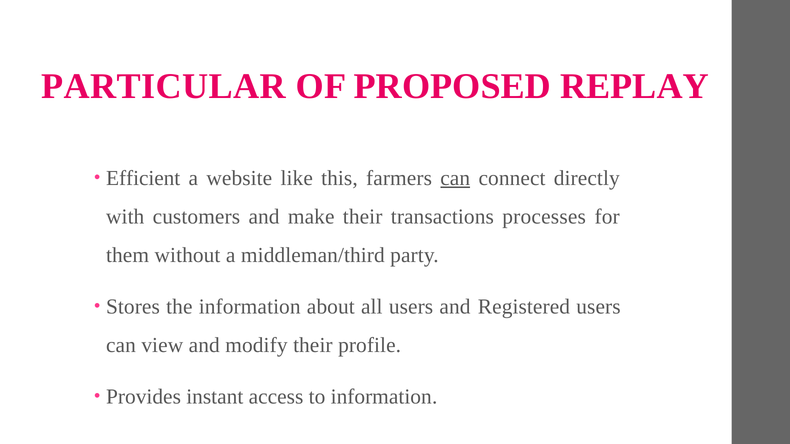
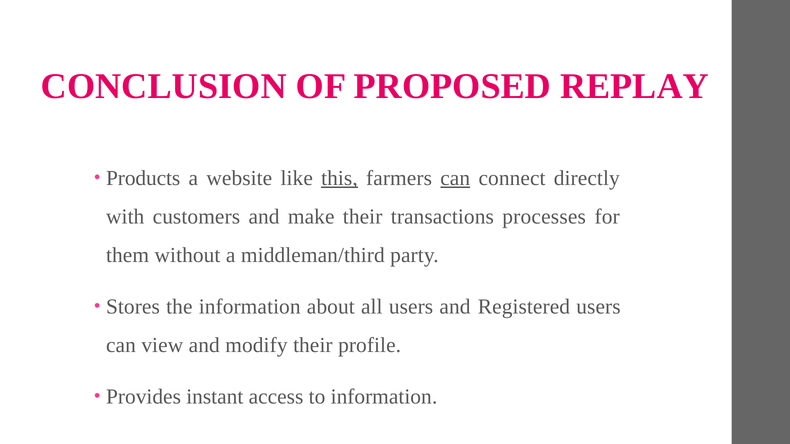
PARTICULAR: PARTICULAR -> CONCLUSION (164, 86)
Efficient: Efficient -> Products (143, 178)
this underline: none -> present (339, 178)
